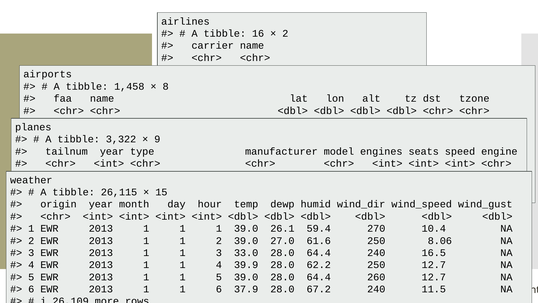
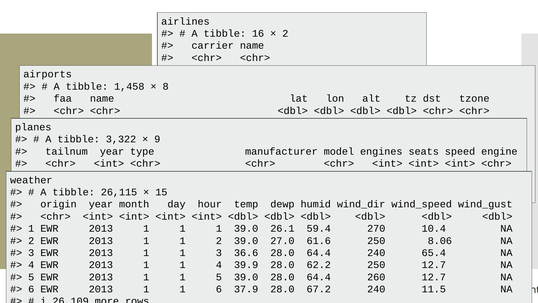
33.0: 33.0 -> 36.6 (246, 252)
16.5: 16.5 -> 65.4 (434, 252)
